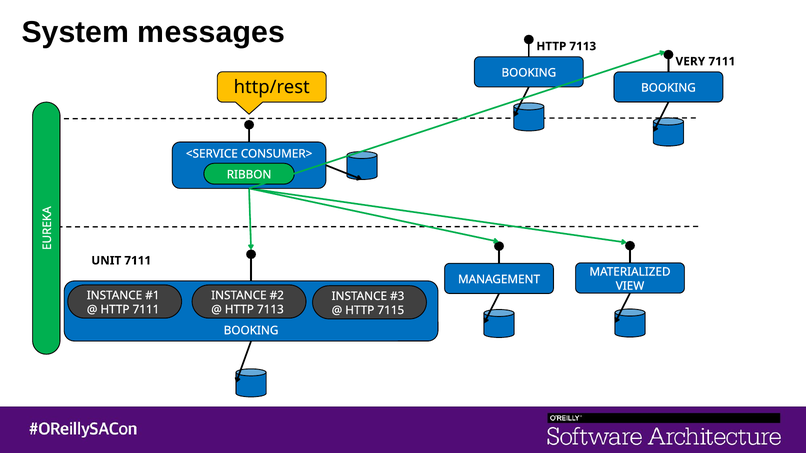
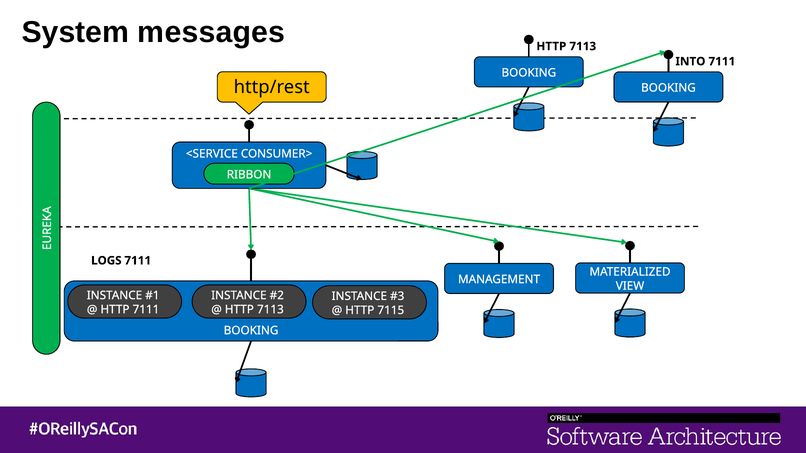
VERY: VERY -> INTO (690, 61)
UNIT: UNIT -> LOGS (106, 261)
